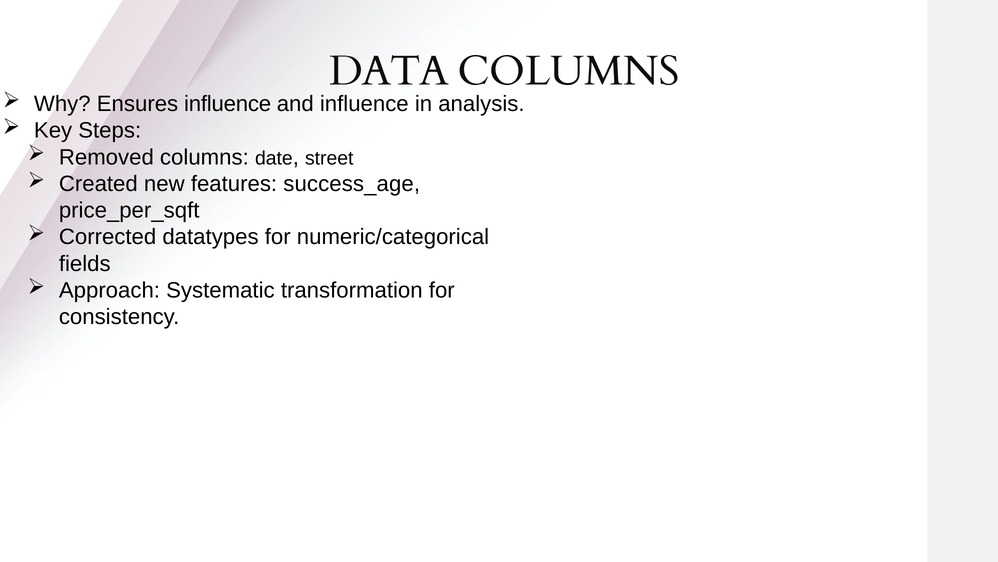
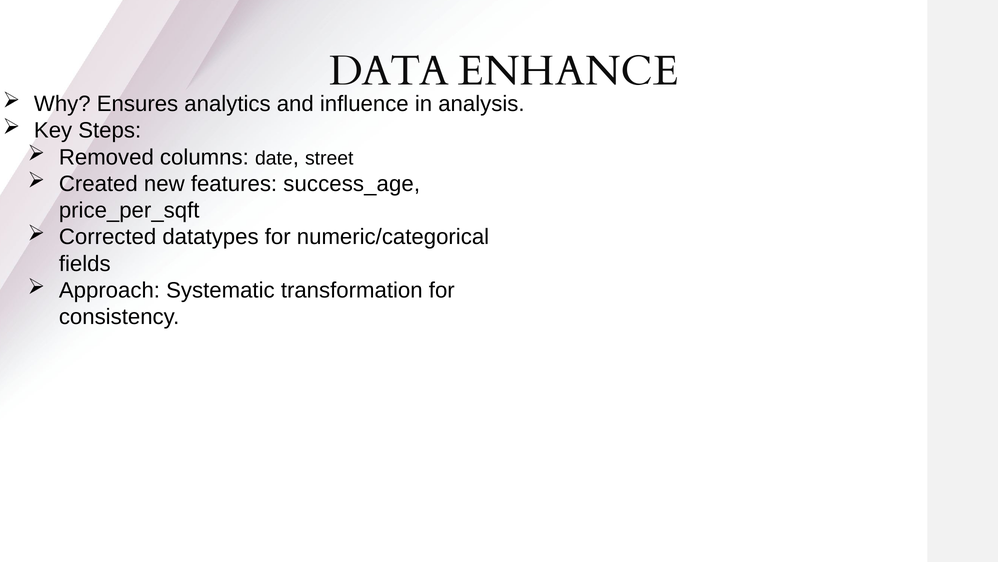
DATA COLUMNS: COLUMNS -> ENHANCE (568, 71)
Ensures influence: influence -> analytics (227, 104)
